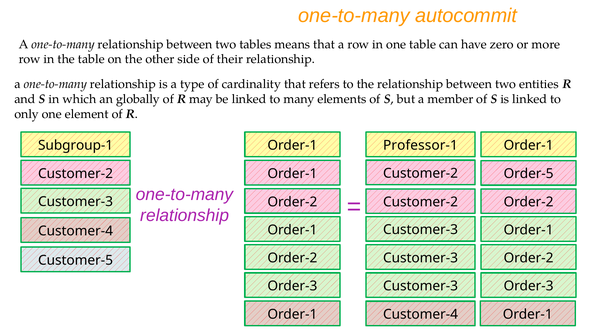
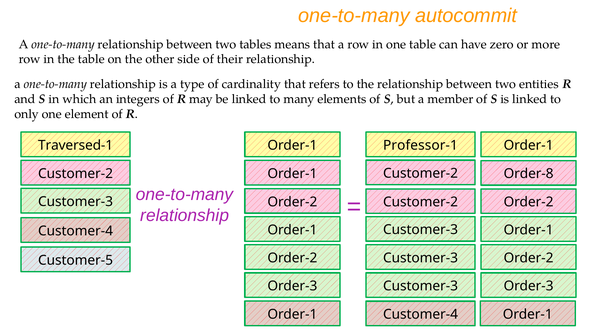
globally: globally -> integers (138, 99)
Subgroup-1: Subgroup-1 -> Traversed-1 (76, 146)
Order-5: Order-5 -> Order-8 (529, 174)
